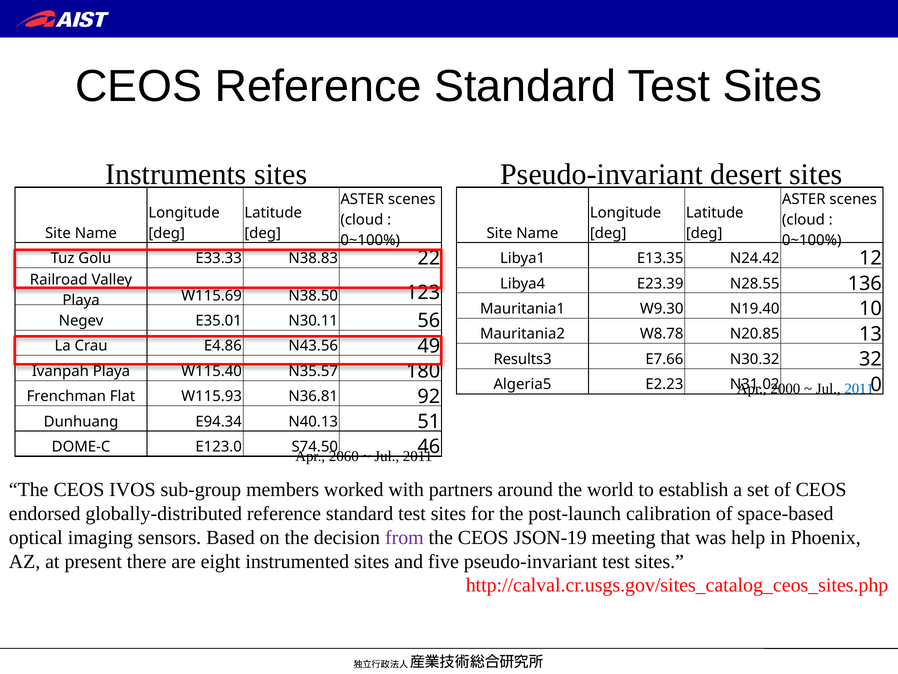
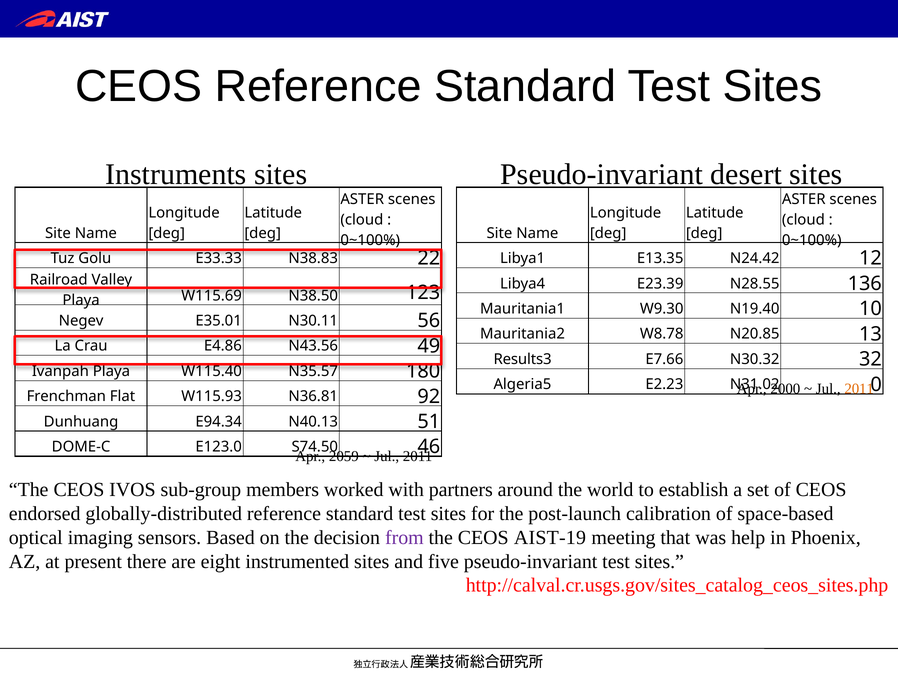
2011 colour: blue -> orange (859, 389)
2060: 2060 -> 2059 (344, 456)
JSON-19: JSON-19 -> AIST-19 (550, 537)
